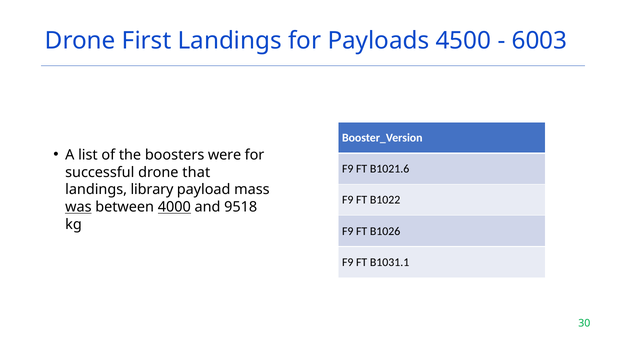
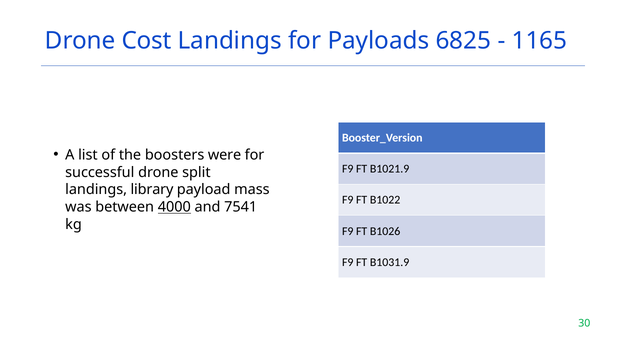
First: First -> Cost (147, 41)
4500: 4500 -> 6825 (463, 41)
6003: 6003 -> 1165 (539, 41)
B1021.6: B1021.6 -> B1021.9 (390, 169)
that: that -> split (196, 172)
was underline: present -> none (78, 207)
9518: 9518 -> 7541 (241, 207)
B1031.1: B1031.1 -> B1031.9 (390, 262)
